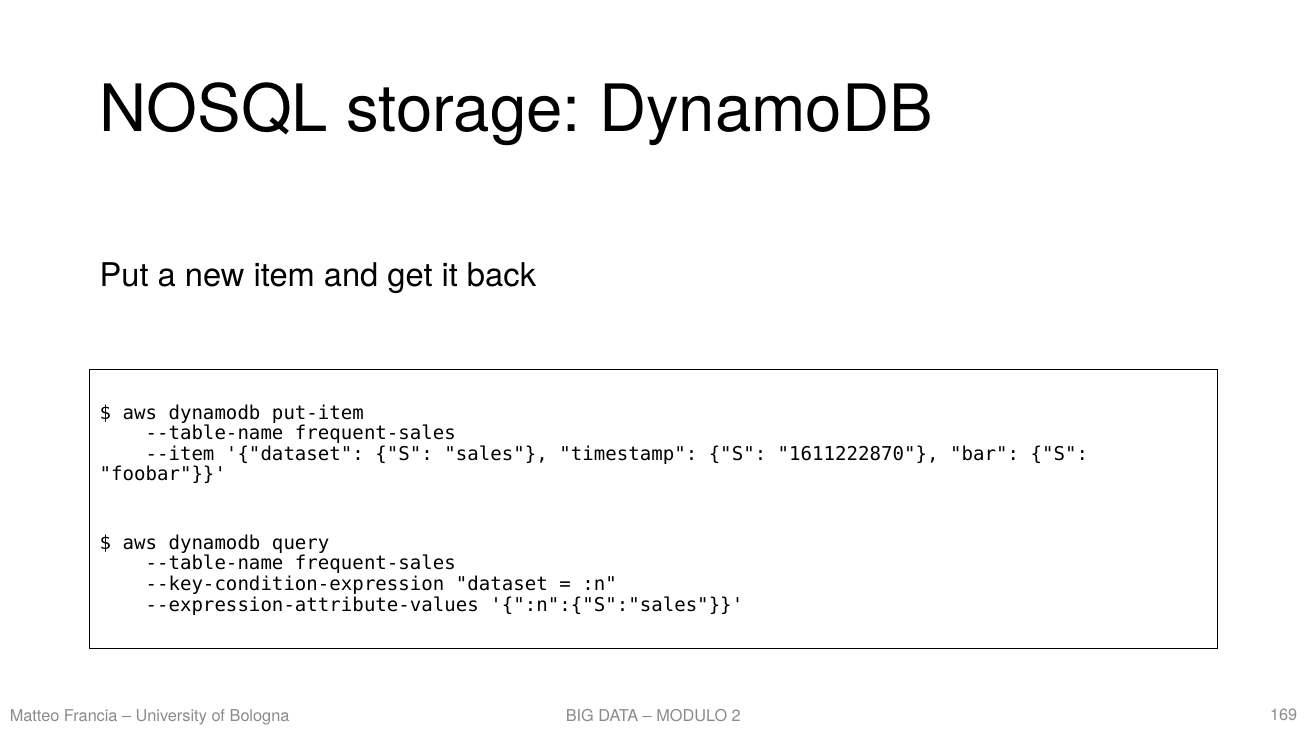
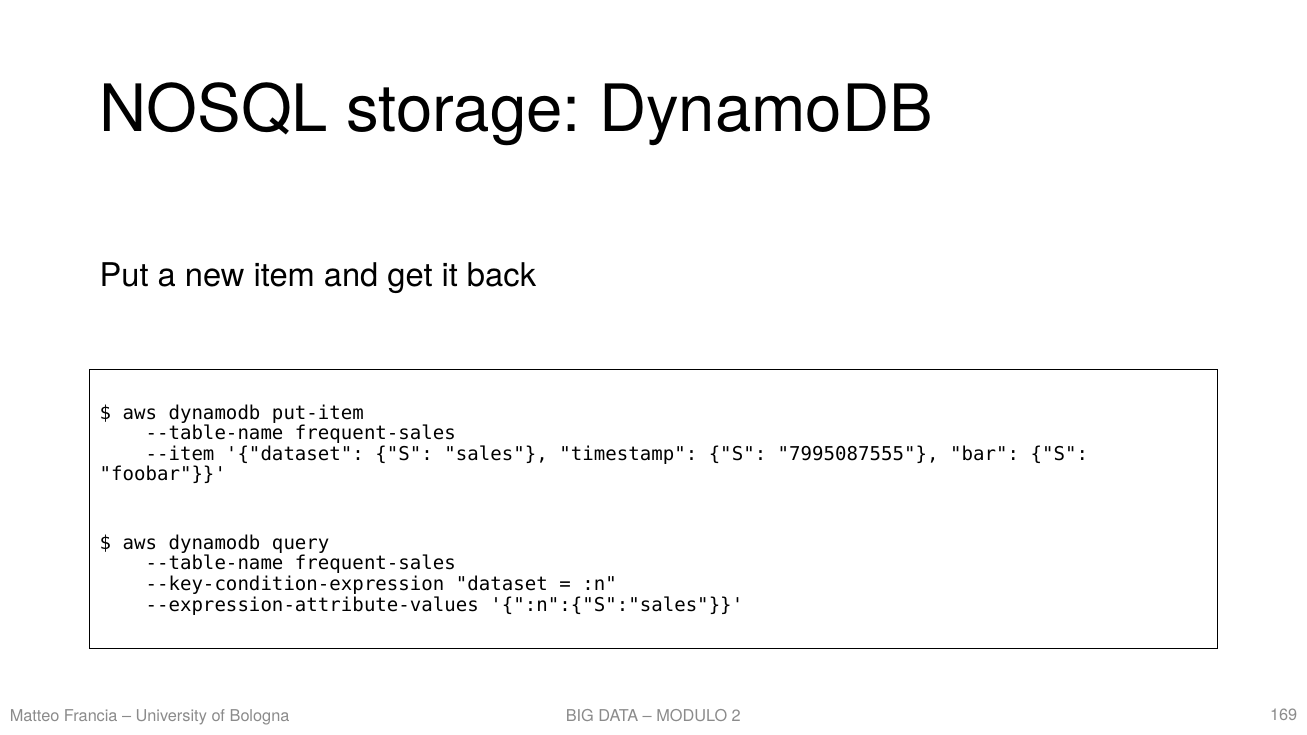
1611222870: 1611222870 -> 7995087555 (858, 454)
